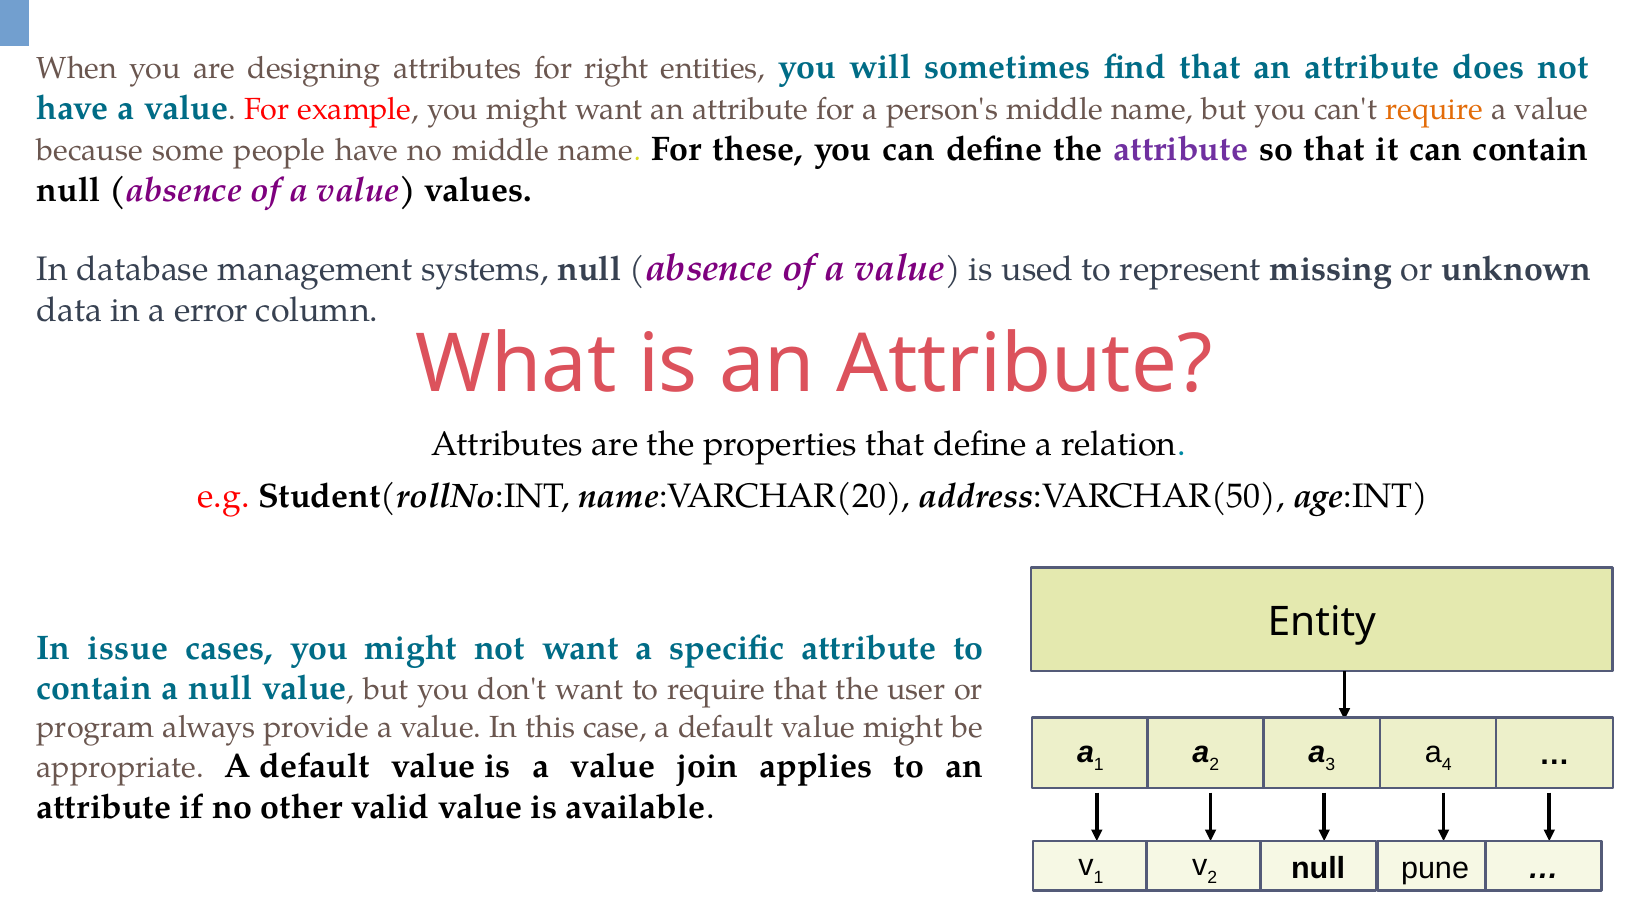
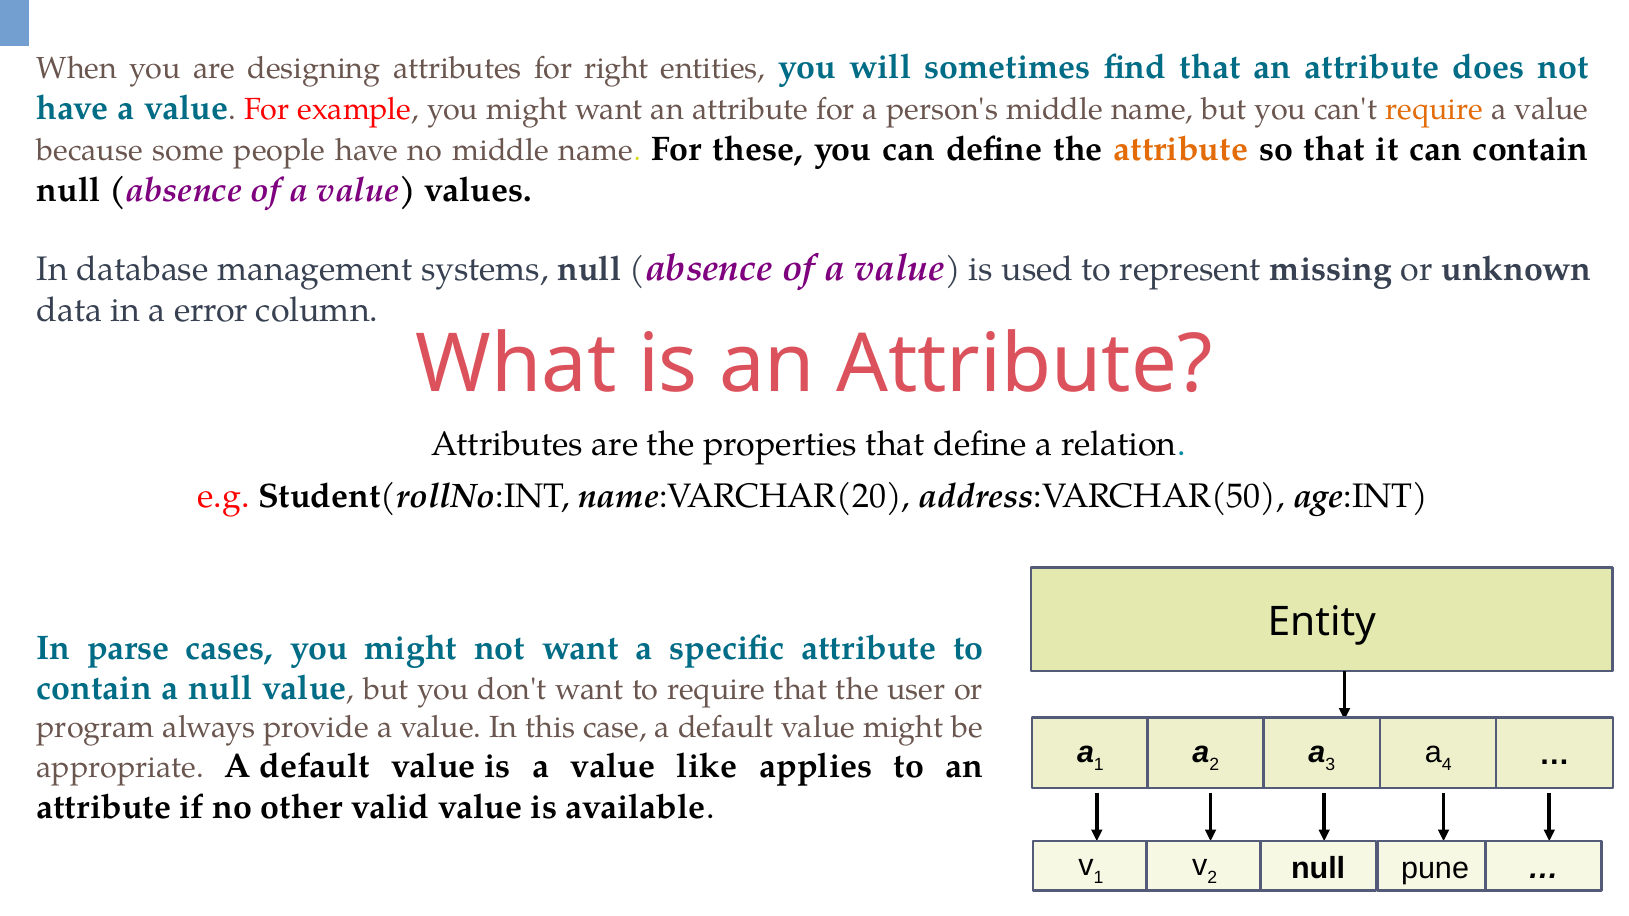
attribute colour: purple -> orange (1181, 149)
issue: issue -> parse (128, 648)
join: join -> like (707, 766)
